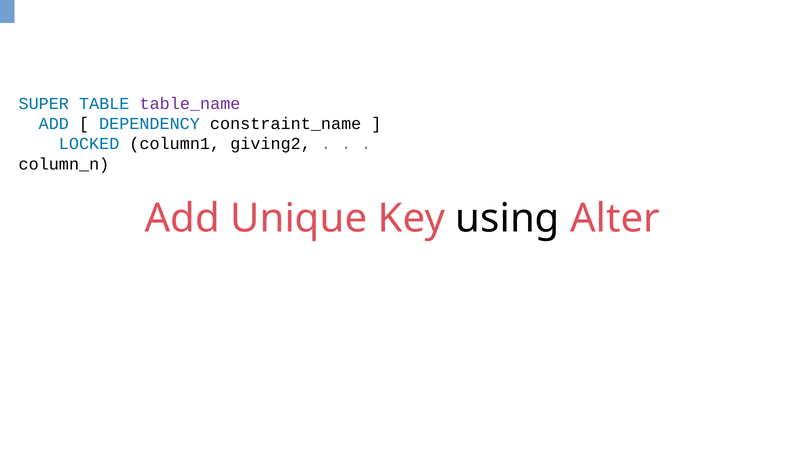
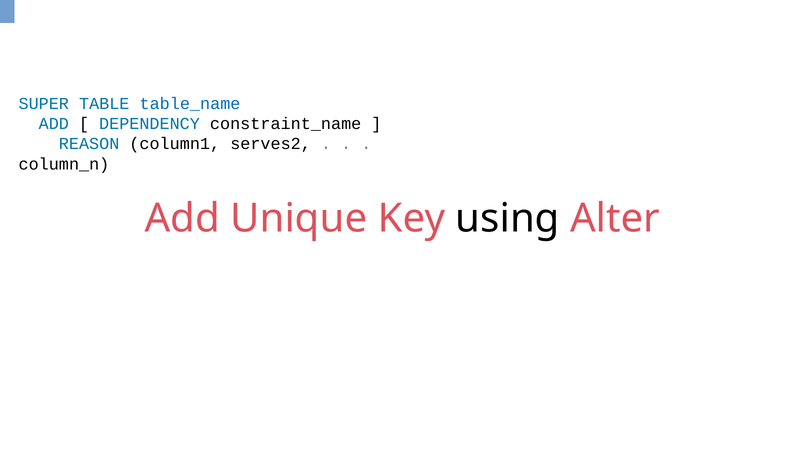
table_name colour: purple -> blue (190, 104)
LOCKED: LOCKED -> REASON (89, 144)
giving2: giving2 -> serves2 (271, 144)
